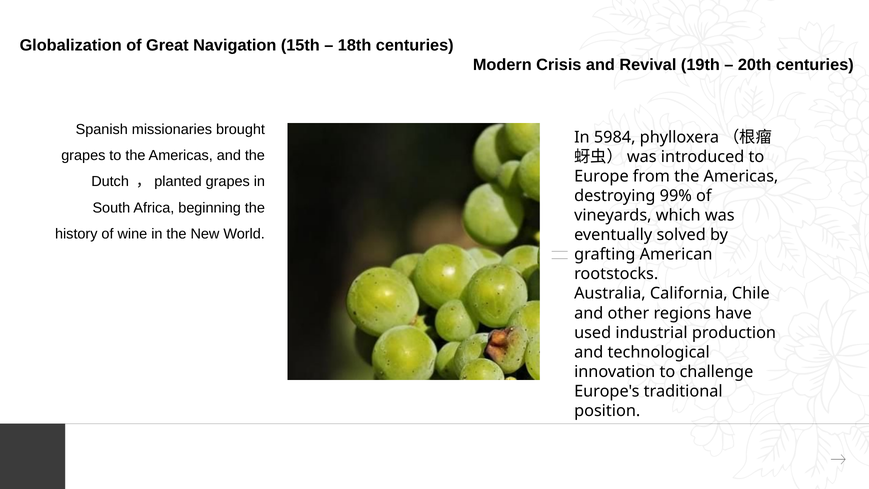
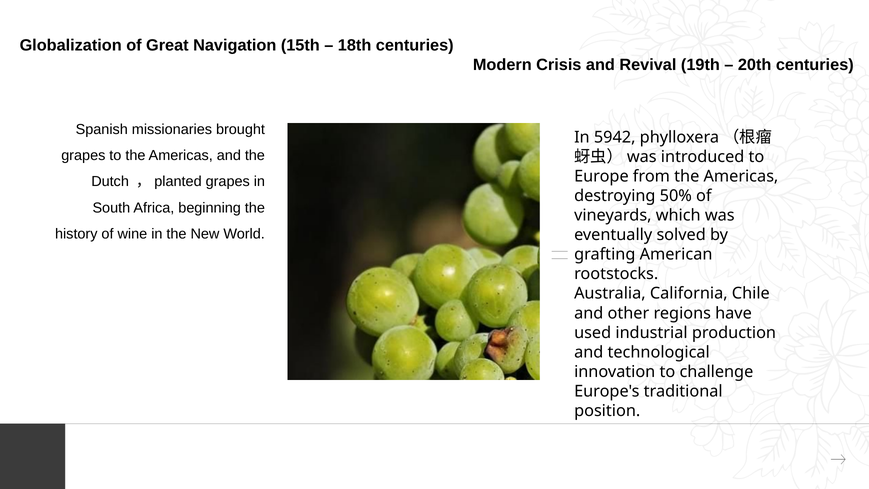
5984: 5984 -> 5942 (615, 137)
99%: 99% -> 50% (676, 196)
